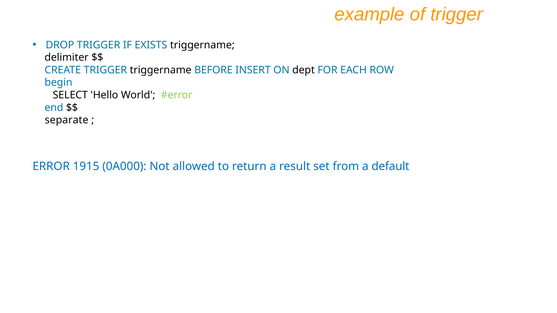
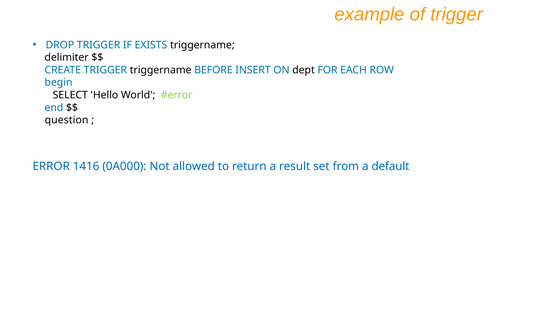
separate: separate -> question (67, 120)
1915: 1915 -> 1416 (86, 166)
